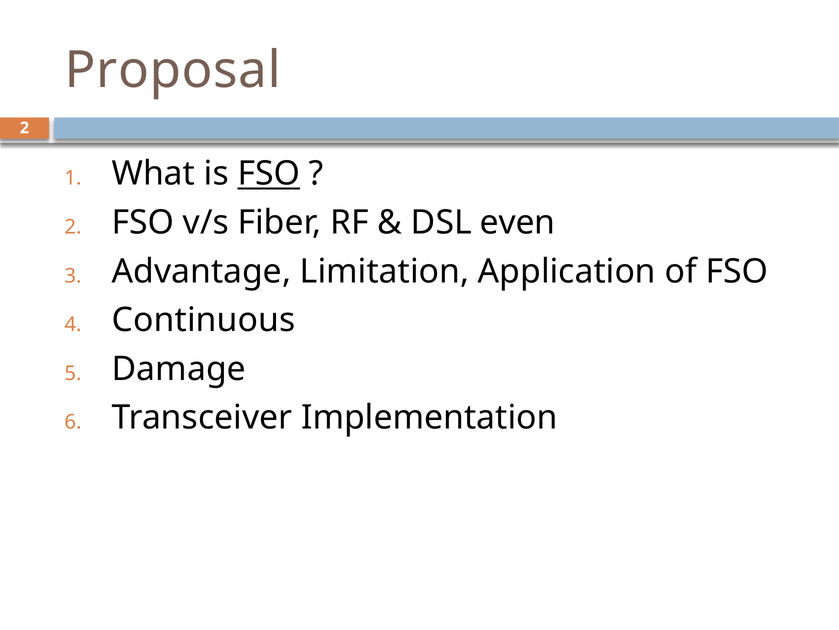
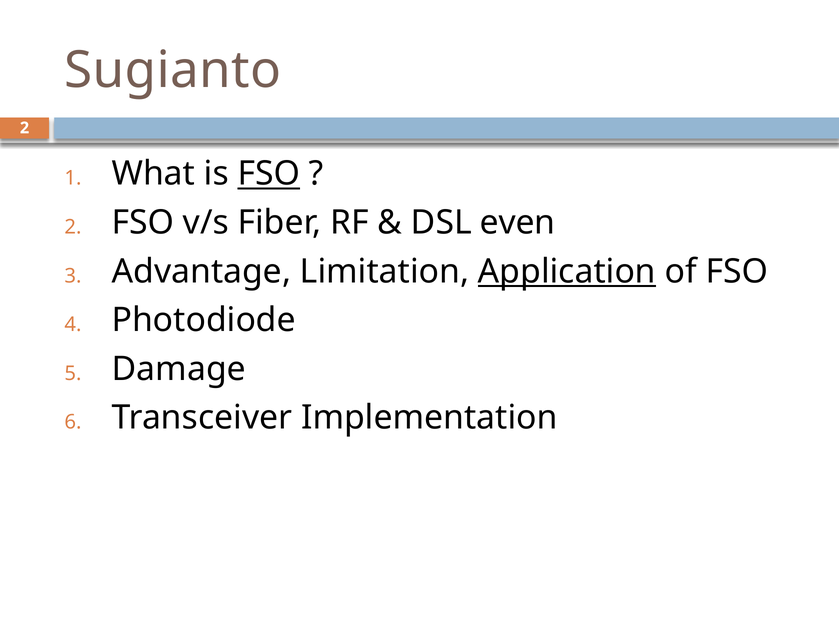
Proposal: Proposal -> Sugianto (173, 70)
Application underline: none -> present (567, 271)
Continuous: Continuous -> Photodiode (204, 320)
